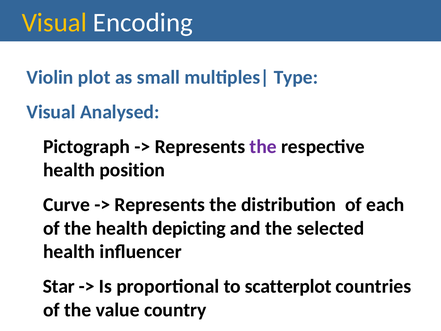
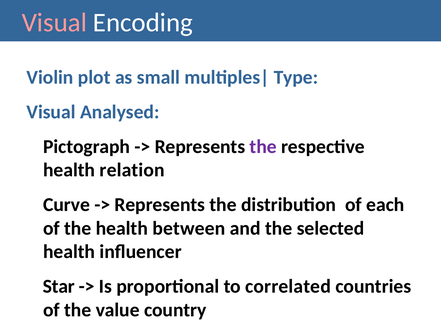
Visual colour: yellow -> pink (54, 23)
position: position -> relation (132, 170)
depicting: depicting -> between (189, 228)
scatterplot: scatterplot -> correlated (288, 286)
